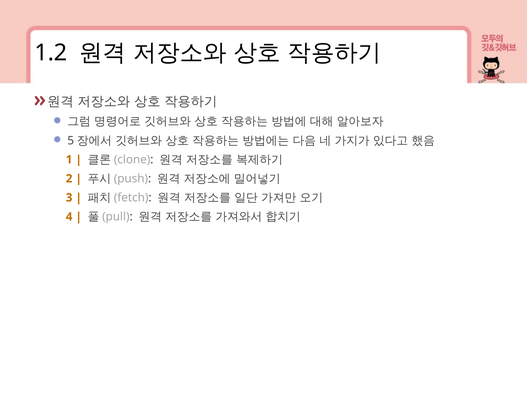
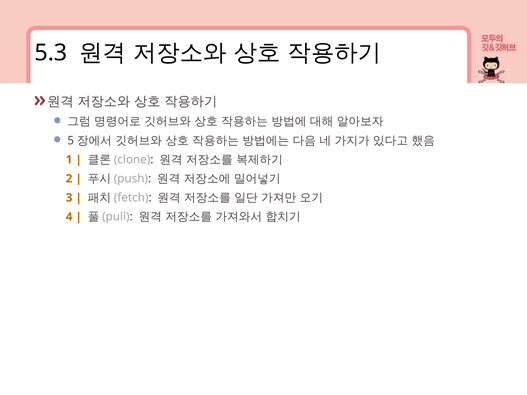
1.2: 1.2 -> 5.3 (51, 53)
